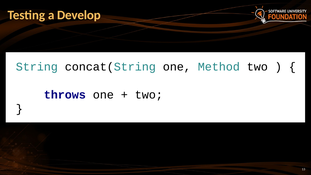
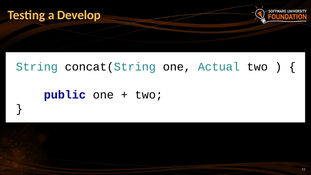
Method: Method -> Actual (219, 67)
throws: throws -> public (65, 95)
